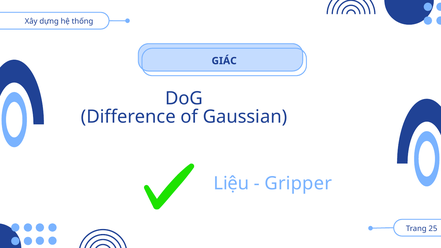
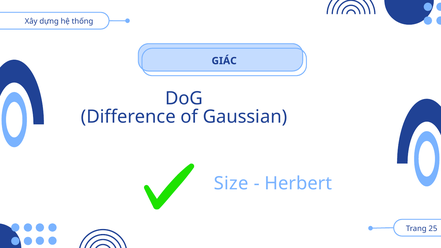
Liệu: Liệu -> Size (231, 184)
Gripper: Gripper -> Herbert (298, 184)
